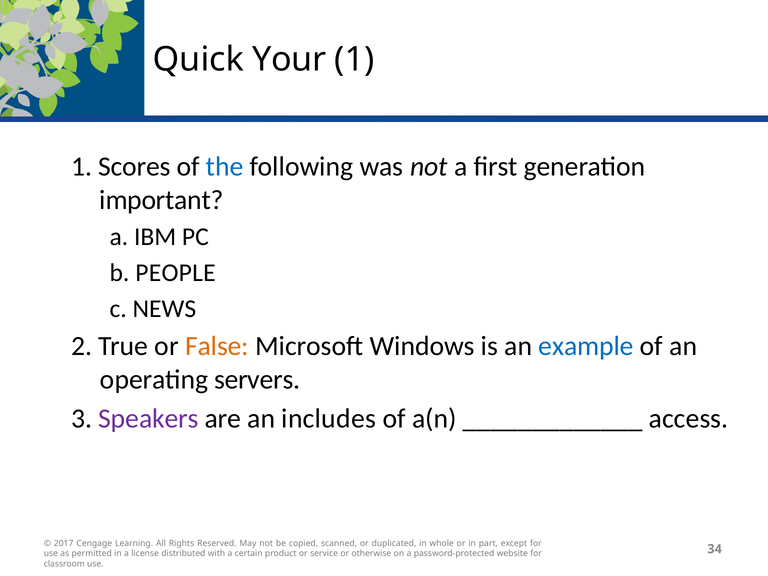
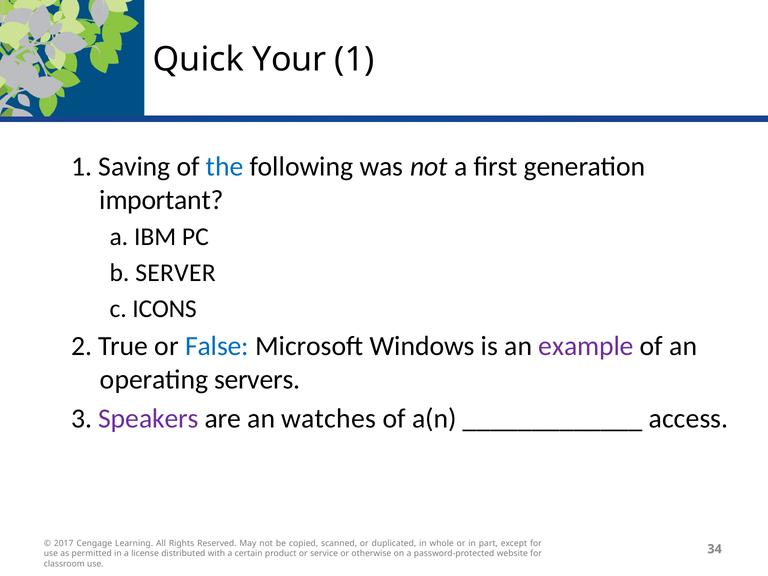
Scores: Scores -> Saving (134, 167)
PEOPLE: PEOPLE -> SERVER (176, 273)
NEWS: NEWS -> ICONS (165, 309)
False colour: orange -> blue (217, 346)
example colour: blue -> purple (586, 346)
includes: includes -> watches (329, 419)
